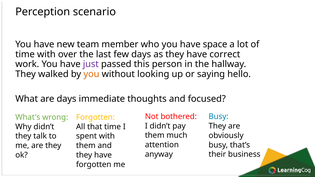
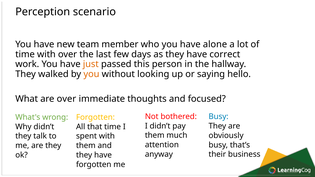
space: space -> alone (215, 44)
just colour: purple -> orange (91, 64)
are days: days -> over (66, 99)
